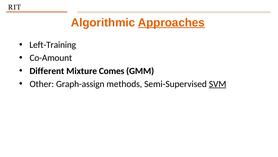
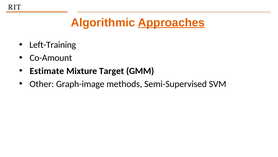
Different: Different -> Estimate (47, 71)
Comes: Comes -> Target (112, 71)
Graph-assign: Graph-assign -> Graph-image (80, 84)
SVM underline: present -> none (218, 84)
